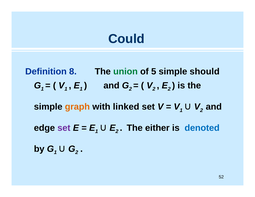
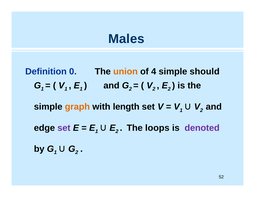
Could: Could -> Males (126, 39)
8: 8 -> 0 (73, 72)
union colour: green -> orange (125, 72)
5: 5 -> 4 (154, 72)
linked: linked -> length (126, 107)
either: either -> loops (157, 128)
denoted colour: blue -> purple (202, 128)
